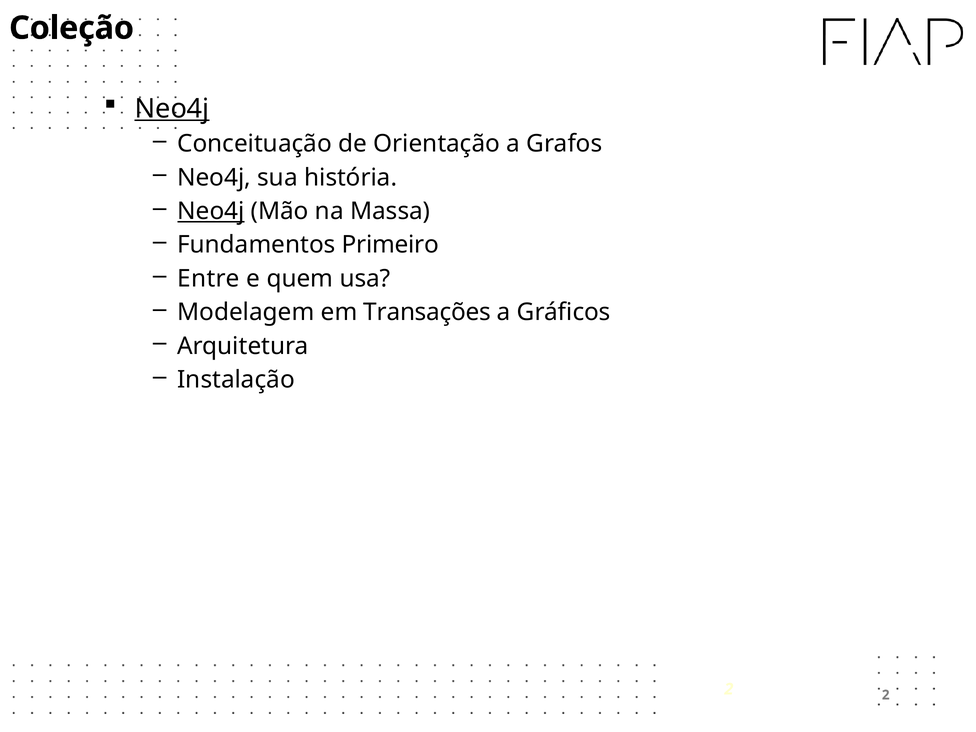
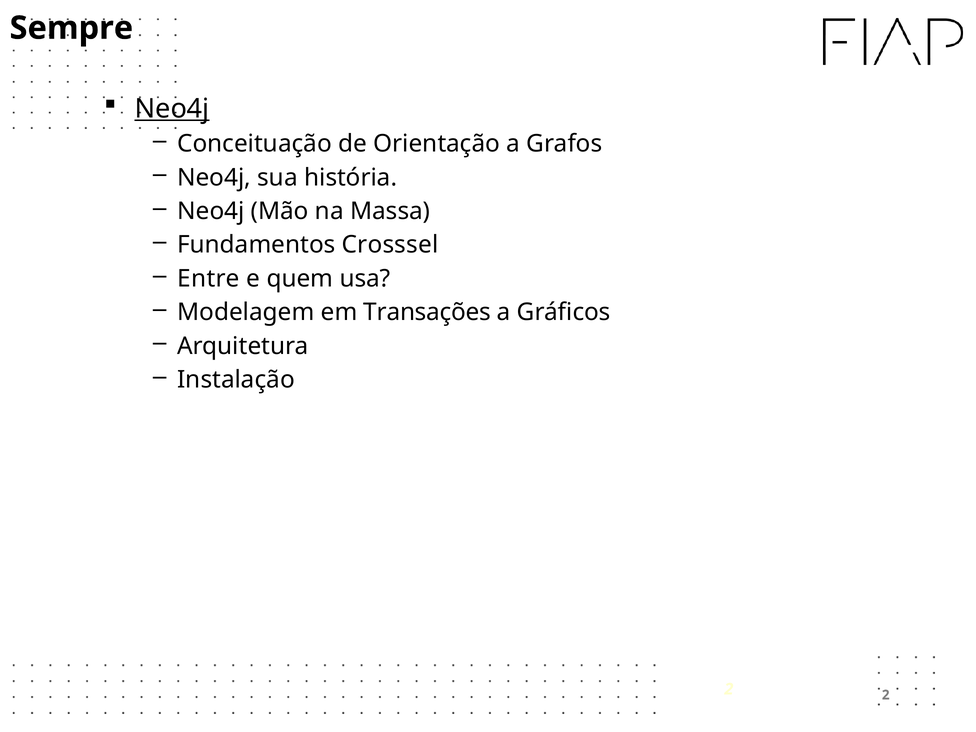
Coleção: Coleção -> Sempre (71, 28)
Neo4j underline: present -> none (211, 211)
Primeiro: Primeiro -> Crosssel (390, 245)
